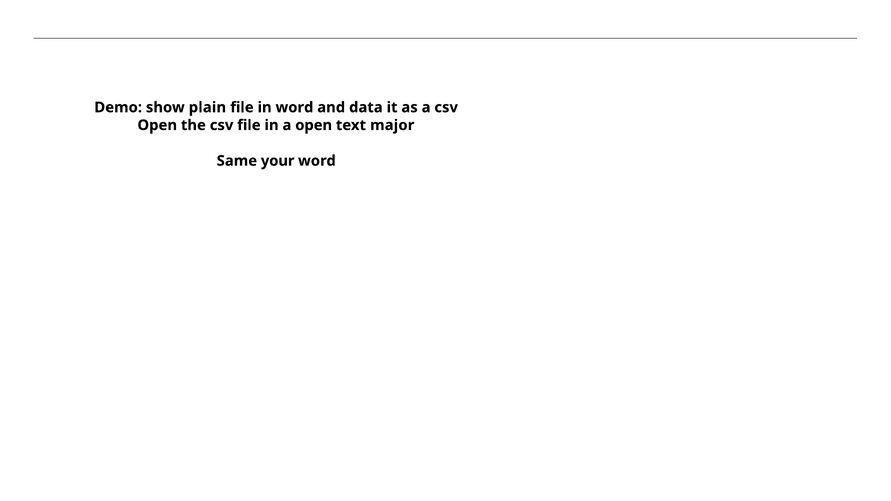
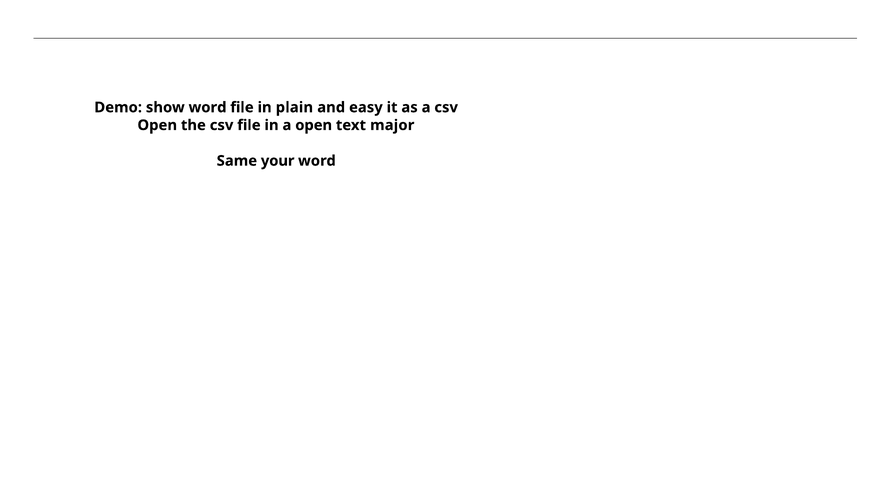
show plain: plain -> word (208, 107)
in word: word -> plain (294, 107)
data: data -> easy (366, 107)
